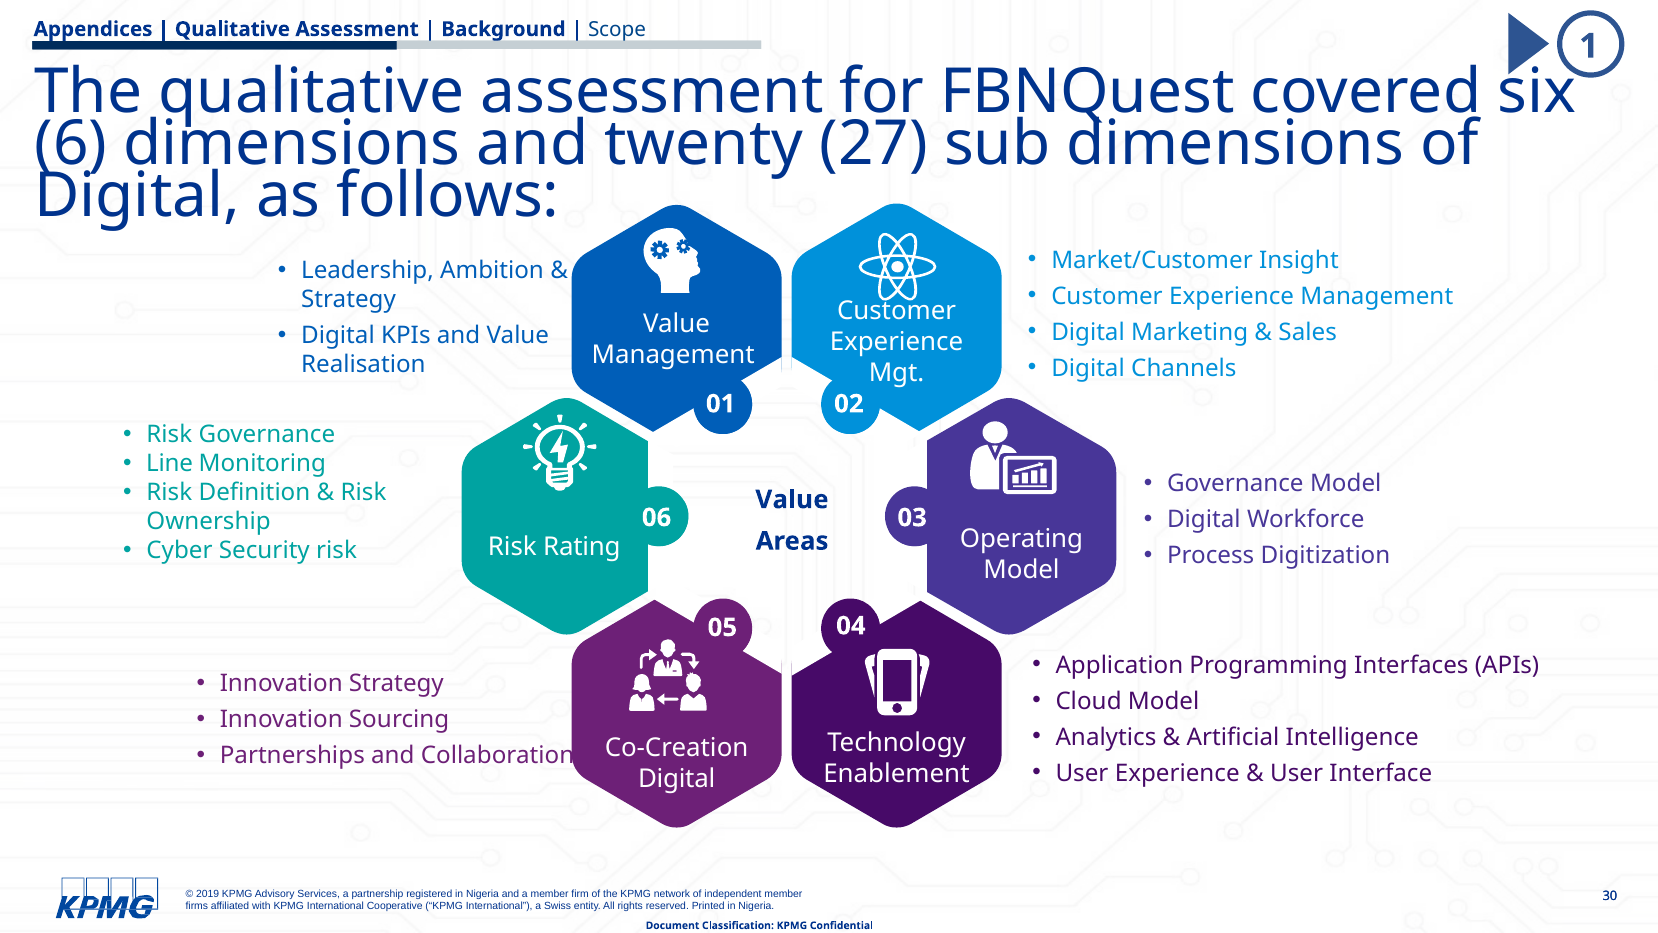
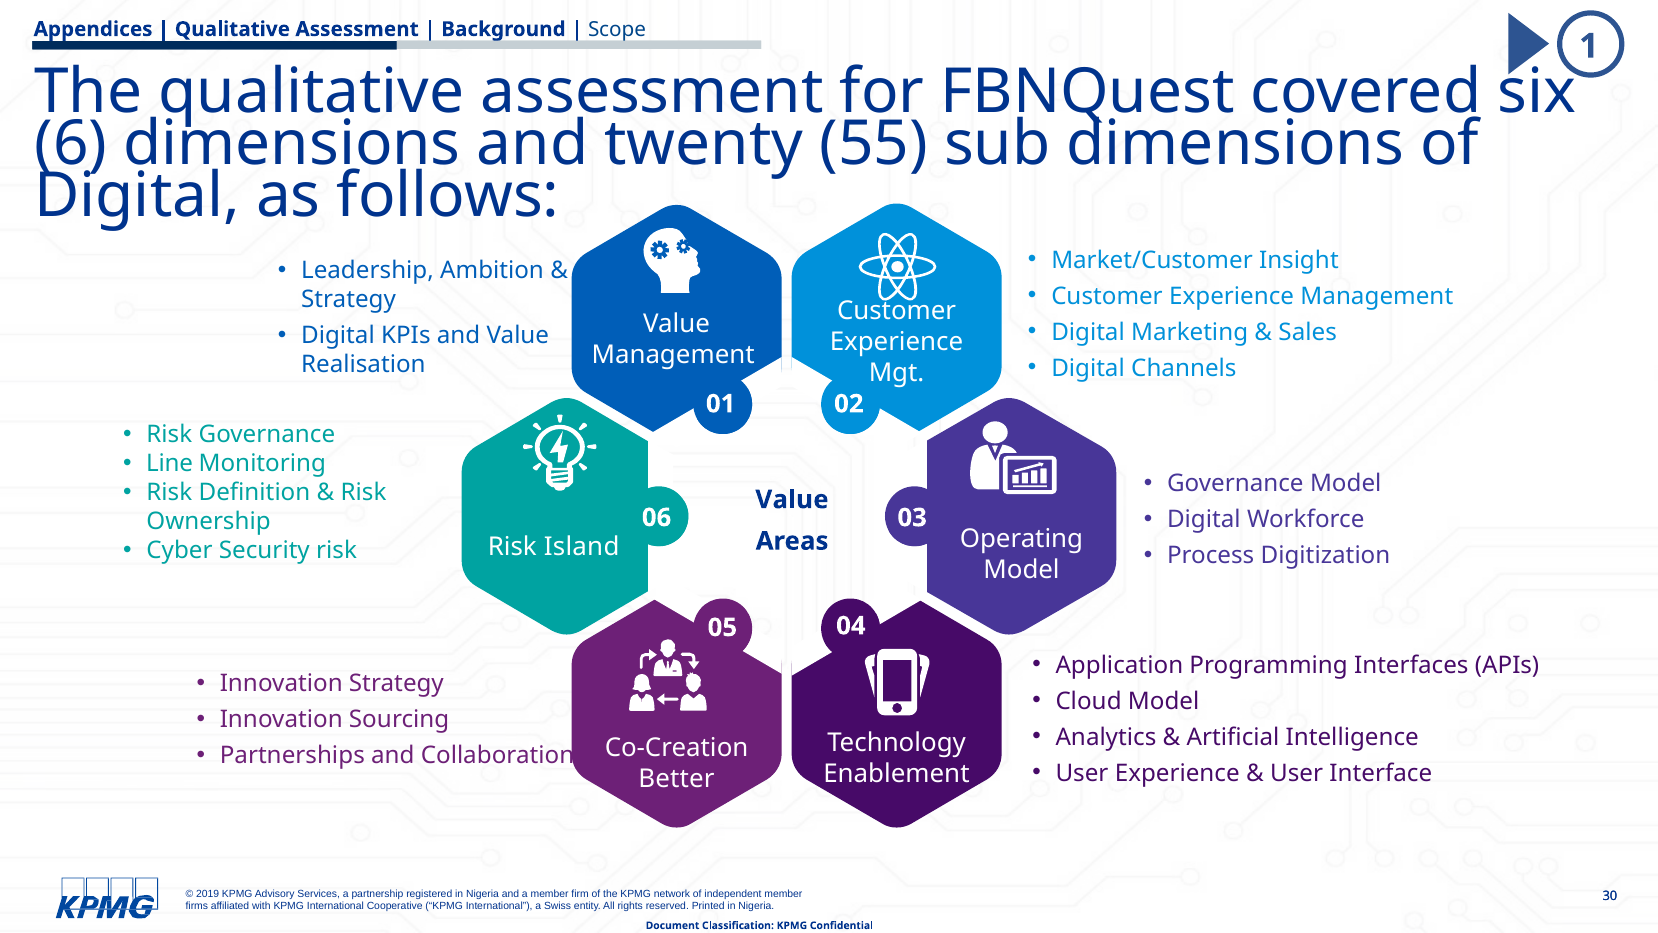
27: 27 -> 55 (874, 144)
Rating: Rating -> Island (582, 547)
Digital: Digital -> Better (676, 778)
